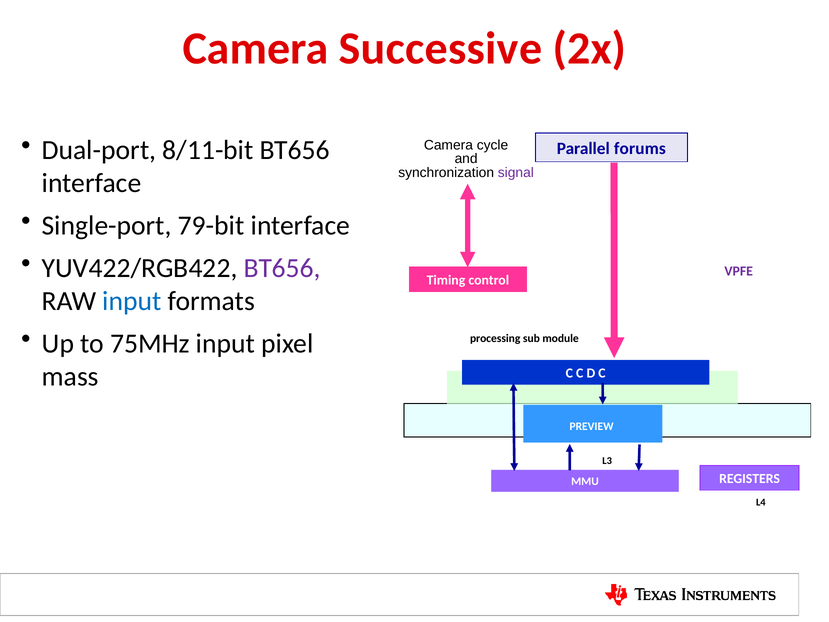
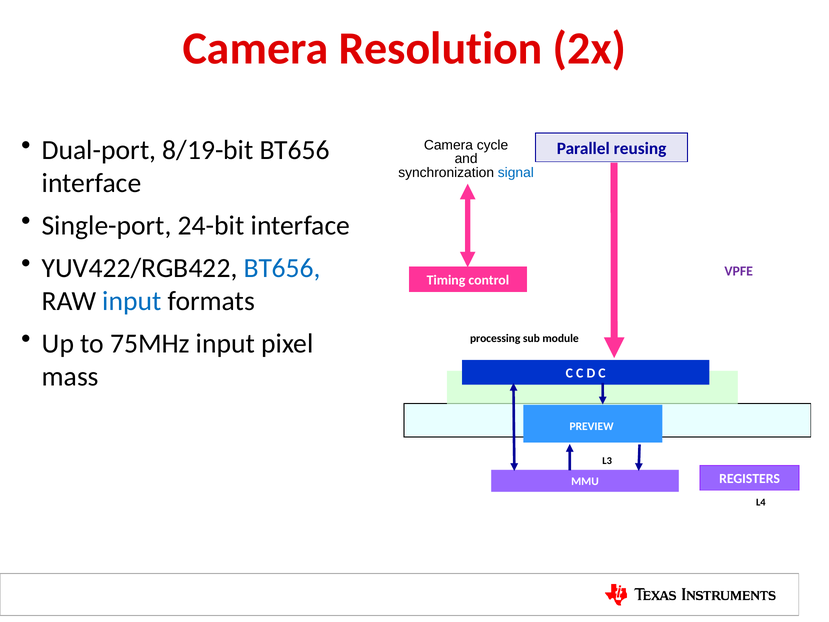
Successive: Successive -> Resolution (441, 49)
8/11-bit: 8/11-bit -> 8/19-bit (208, 150)
forums: forums -> reusing (640, 148)
signal colour: purple -> blue (516, 172)
79-bit: 79-bit -> 24-bit (211, 226)
BT656 colour: purple -> blue (282, 268)
